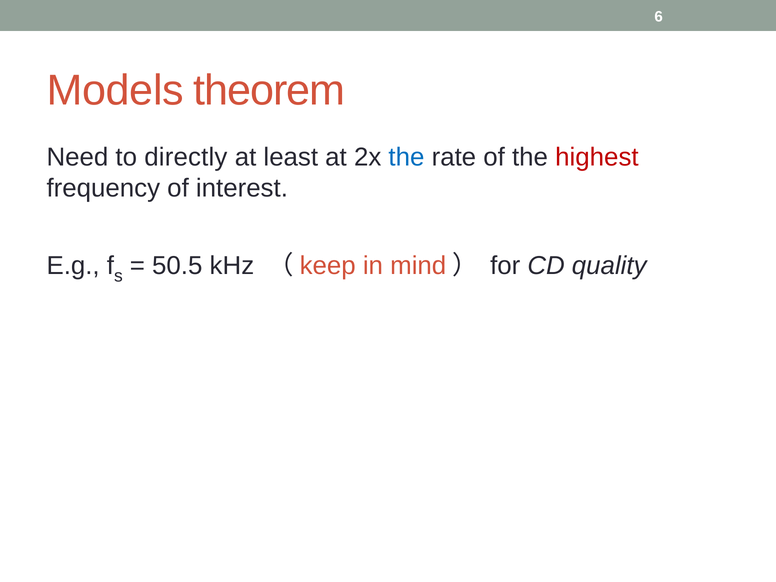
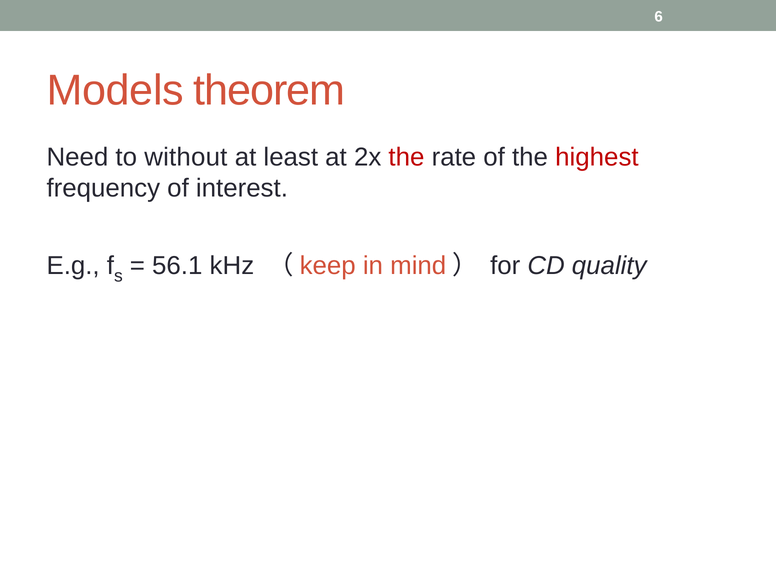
directly: directly -> without (186, 157)
the colour: blue -> red (406, 157)
50.5: 50.5 -> 56.1 (177, 266)
